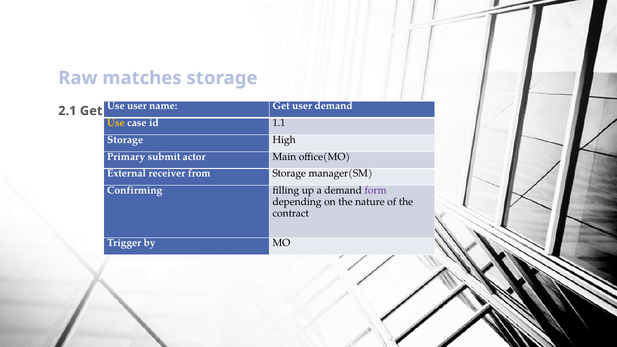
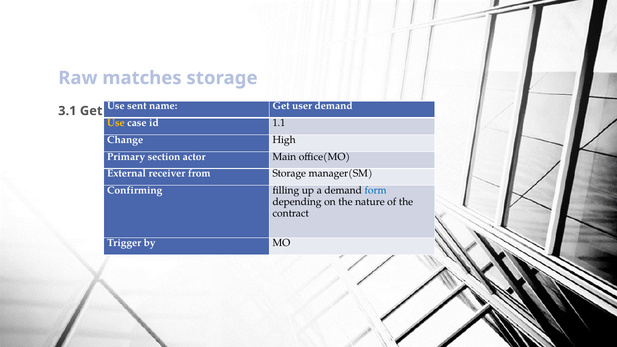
user: user -> sent (137, 106)
2.1: 2.1 -> 3.1 (67, 111)
Storage: Storage -> Change (125, 140)
submit: submit -> section (164, 157)
form colour: purple -> blue (376, 191)
